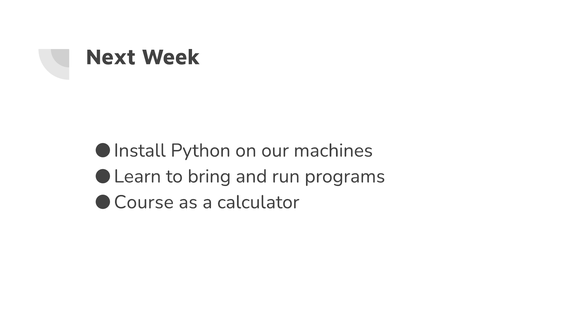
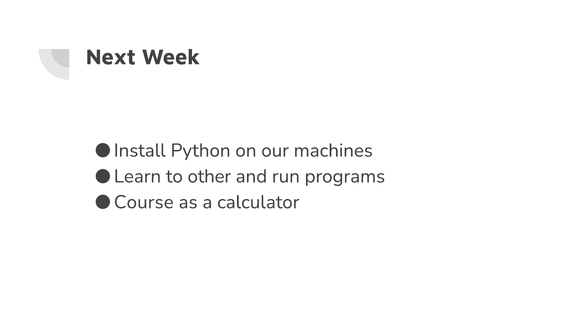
bring: bring -> other (209, 176)
